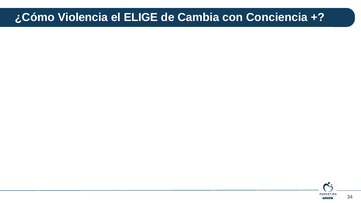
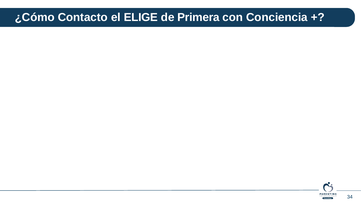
Violencia: Violencia -> Contacto (83, 17)
Cambia: Cambia -> Primera (198, 17)
